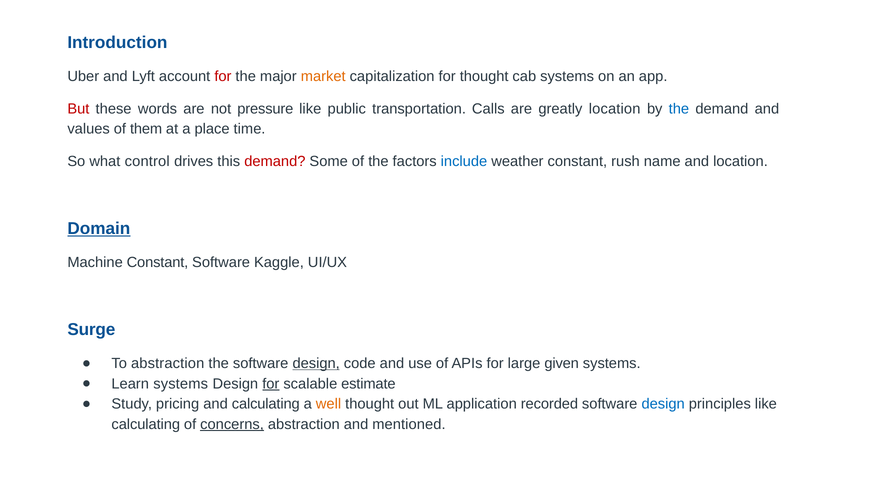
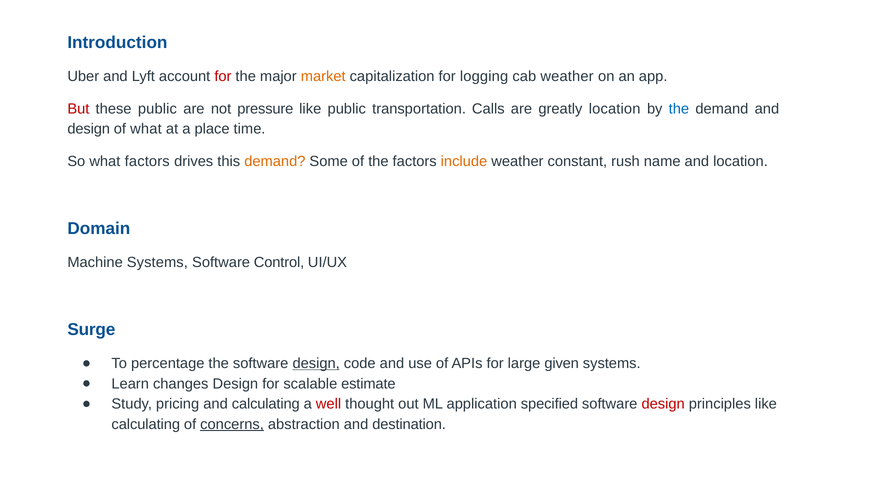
for thought: thought -> logging (484, 76)
cab systems: systems -> weather (567, 76)
these words: words -> public (157, 109)
values: values -> design (89, 129)
of them: them -> what (146, 129)
what control: control -> factors (147, 162)
demand colour: red -> orange (275, 162)
include colour: blue -> orange (464, 162)
Domain underline: present -> none (99, 229)
Machine Constant: Constant -> Systems (157, 263)
Kaggle: Kaggle -> Control (279, 263)
To abstraction: abstraction -> percentage (168, 364)
Learn systems: systems -> changes (181, 384)
for underline: present -> none (271, 384)
well colour: orange -> red (329, 404)
recorded: recorded -> specified (549, 404)
design colour: blue -> red (663, 404)
mentioned: mentioned -> destination (409, 424)
